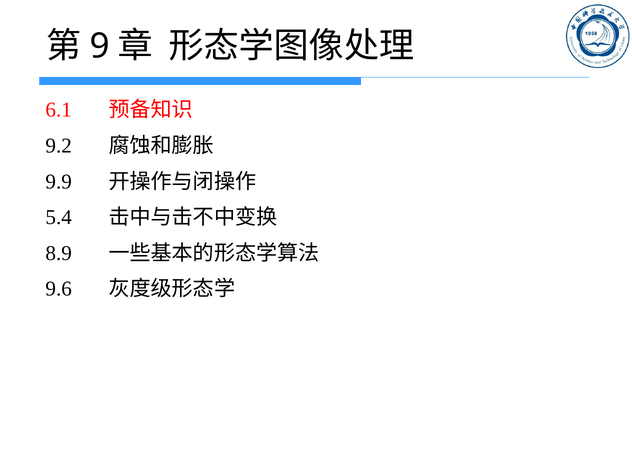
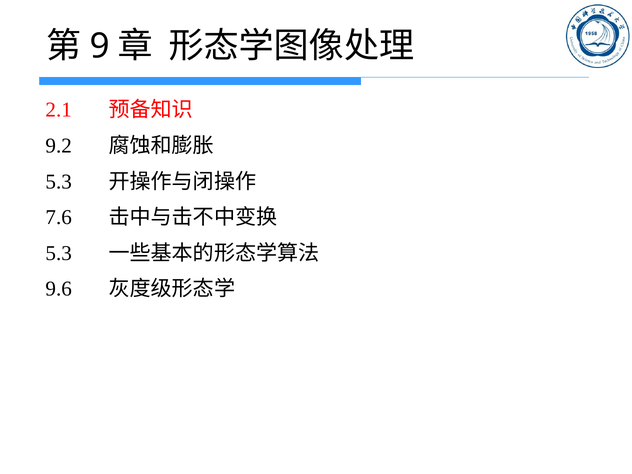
6.1: 6.1 -> 2.1 (59, 110)
9.9: 9.9 -> 5.3 (59, 182)
5.4: 5.4 -> 7.6 (59, 217)
8.9: 8.9 -> 5.3 (59, 253)
